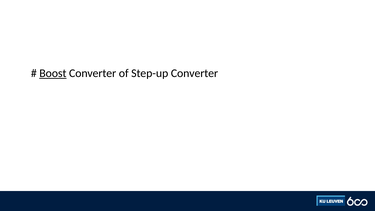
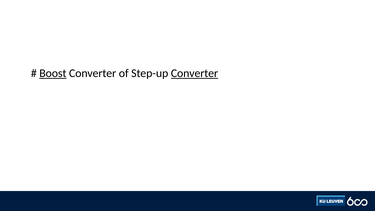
Converter underline: none -> present (194, 73)
